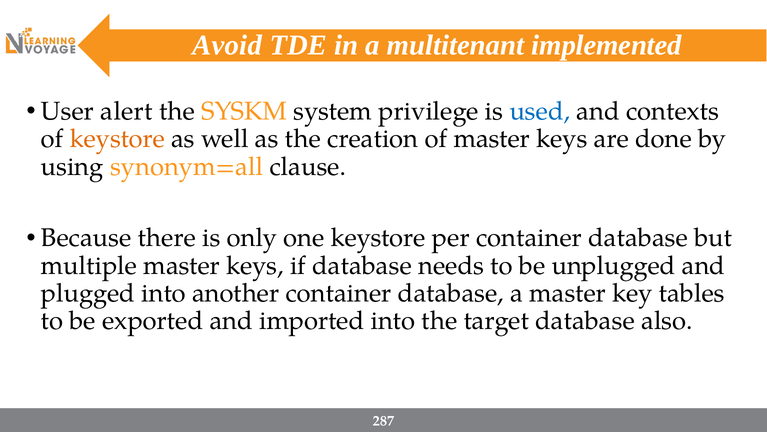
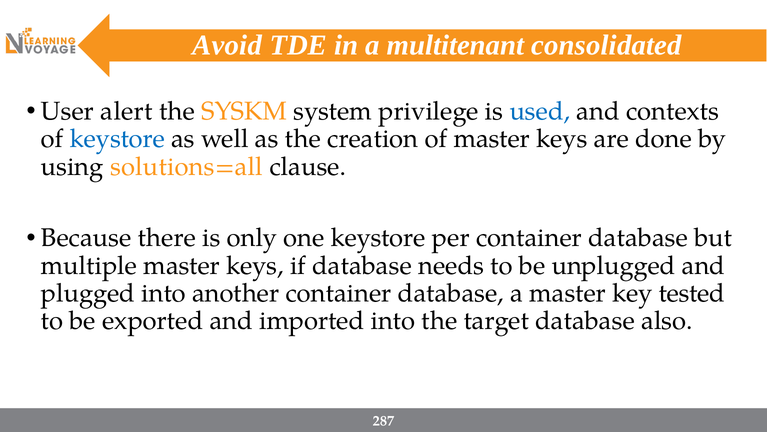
implemented: implemented -> consolidated (606, 45)
keystore colour: orange -> blue (117, 139)
synonym=all: synonym=all -> solutions=all (186, 166)
tables: tables -> tested (692, 293)
